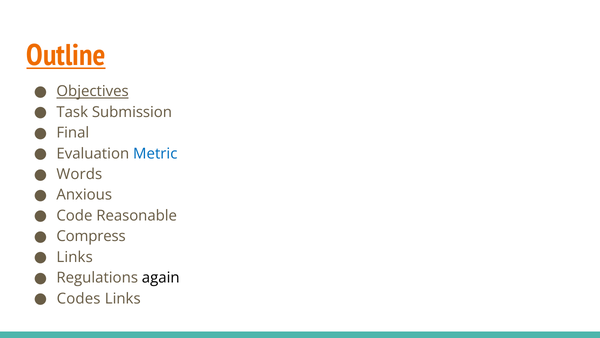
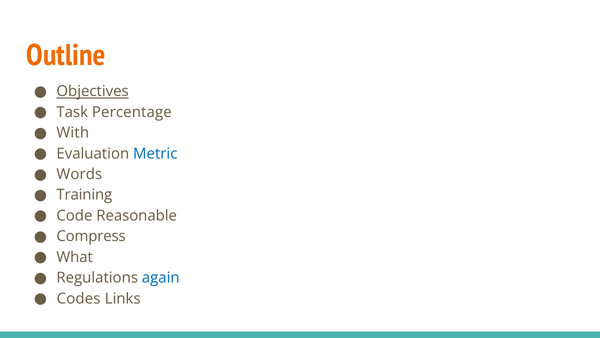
Outline underline: present -> none (66, 55)
Submission: Submission -> Percentage (132, 112)
Final: Final -> With (73, 133)
Anxious: Anxious -> Training (84, 195)
Links: Links -> What (75, 257)
again colour: black -> blue (161, 277)
